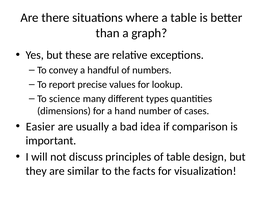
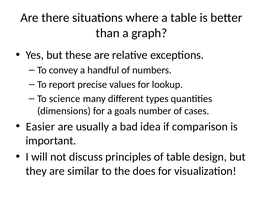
hand: hand -> goals (125, 111)
facts: facts -> does (144, 171)
